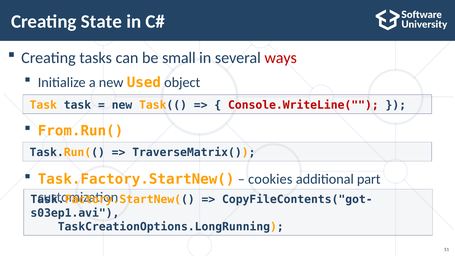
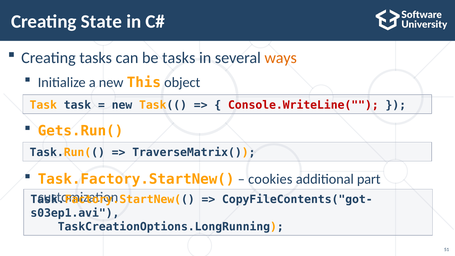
be small: small -> tasks (179, 58)
ways colour: red -> orange (281, 58)
Used: Used -> This (144, 82)
From.Run(: From.Run( -> Gets.Run( (81, 131)
